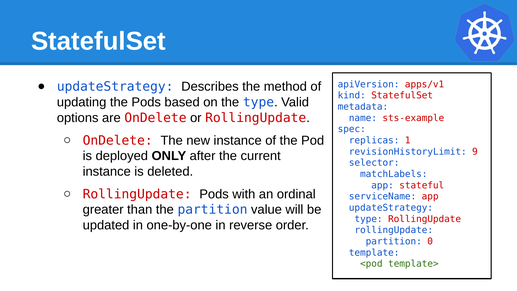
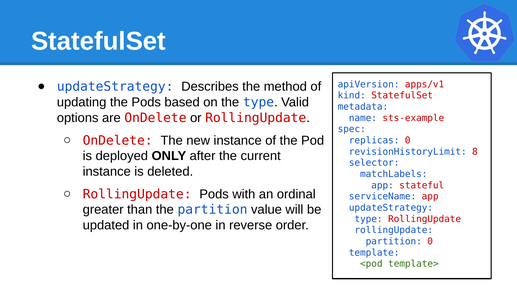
replicas 1: 1 -> 0 (408, 140)
9: 9 -> 8 (475, 152)
